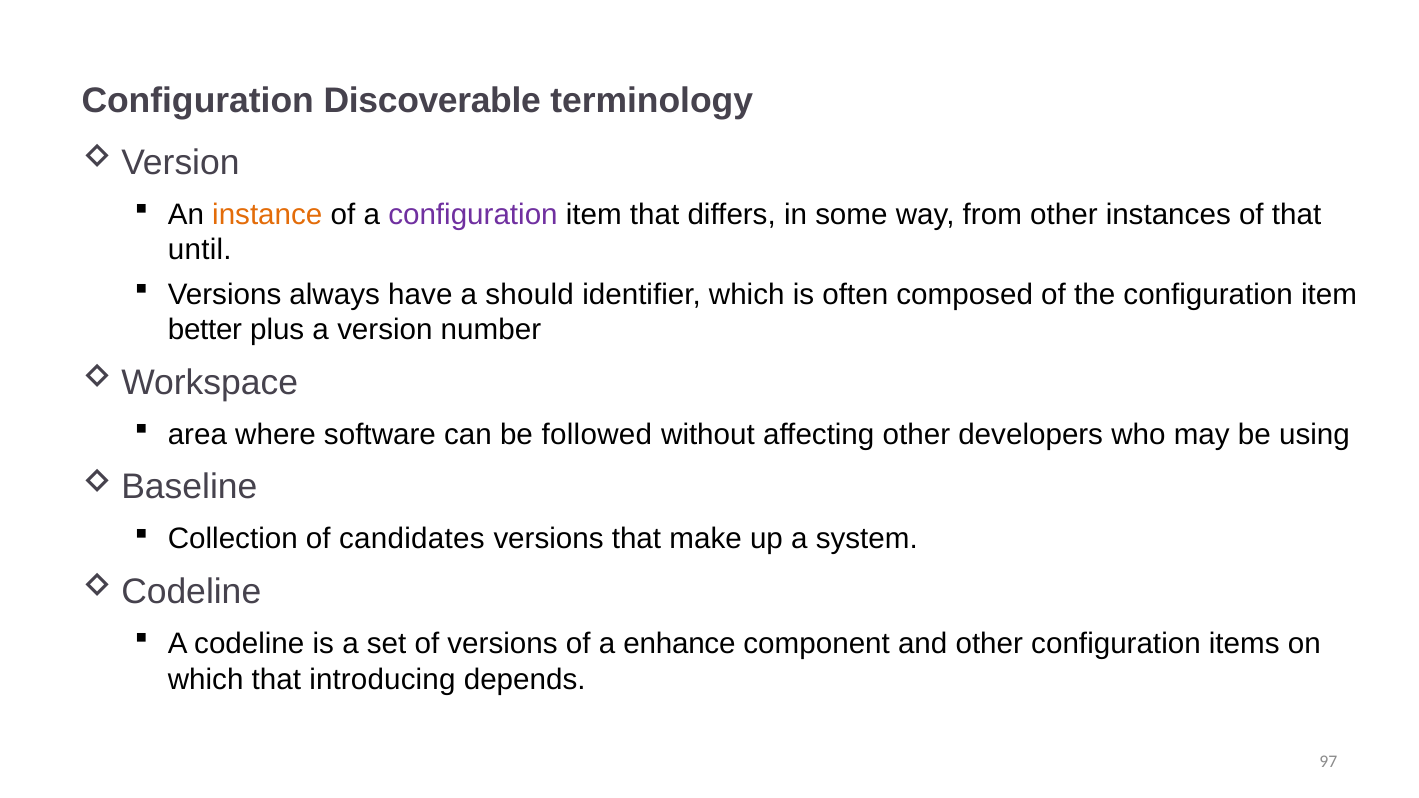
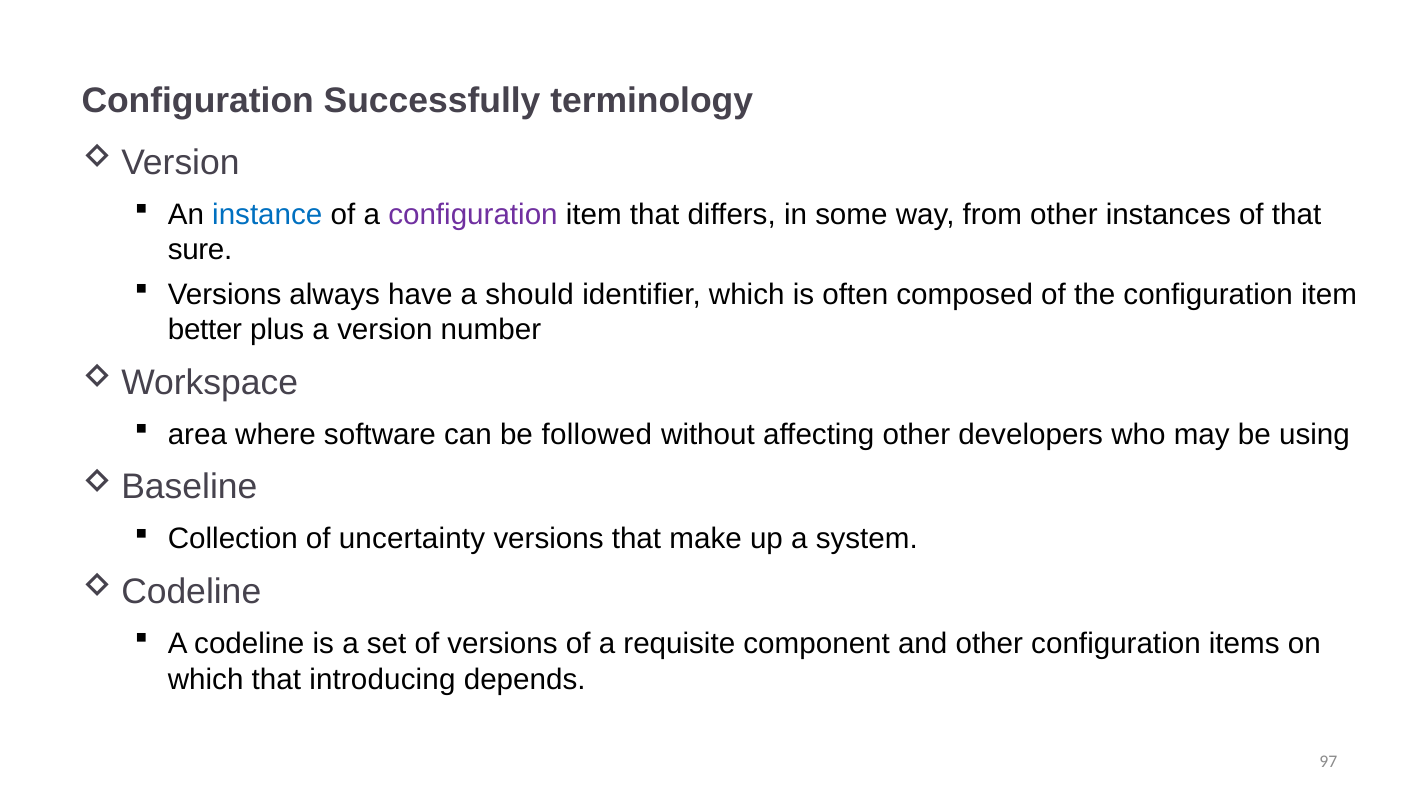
Discoverable: Discoverable -> Successfully (432, 101)
instance colour: orange -> blue (267, 215)
until: until -> sure (200, 250)
candidates: candidates -> uncertainty (412, 539)
enhance: enhance -> requisite (679, 644)
